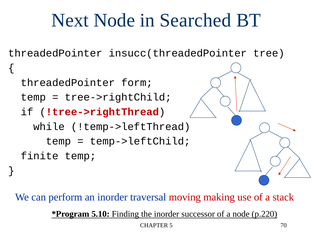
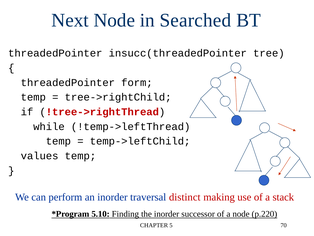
finite: finite -> values (40, 156)
moving: moving -> distinct (185, 197)
